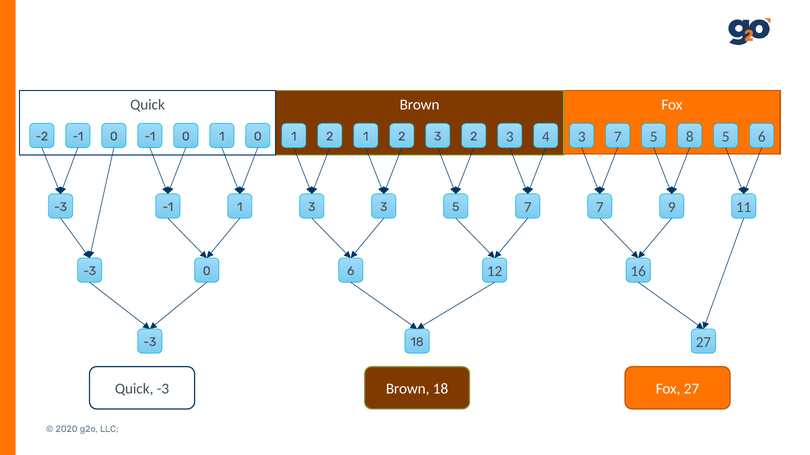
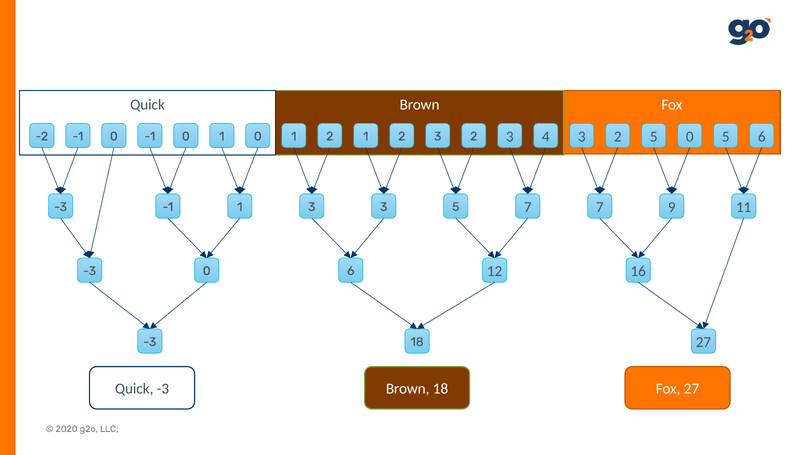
4 3 7: 7 -> 2 (618, 137)
5 8: 8 -> 0 (690, 137)
